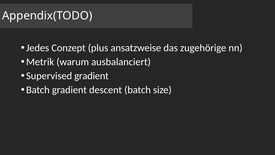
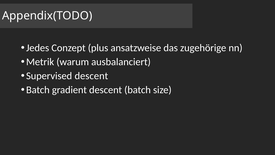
Supervised gradient: gradient -> descent (91, 76)
